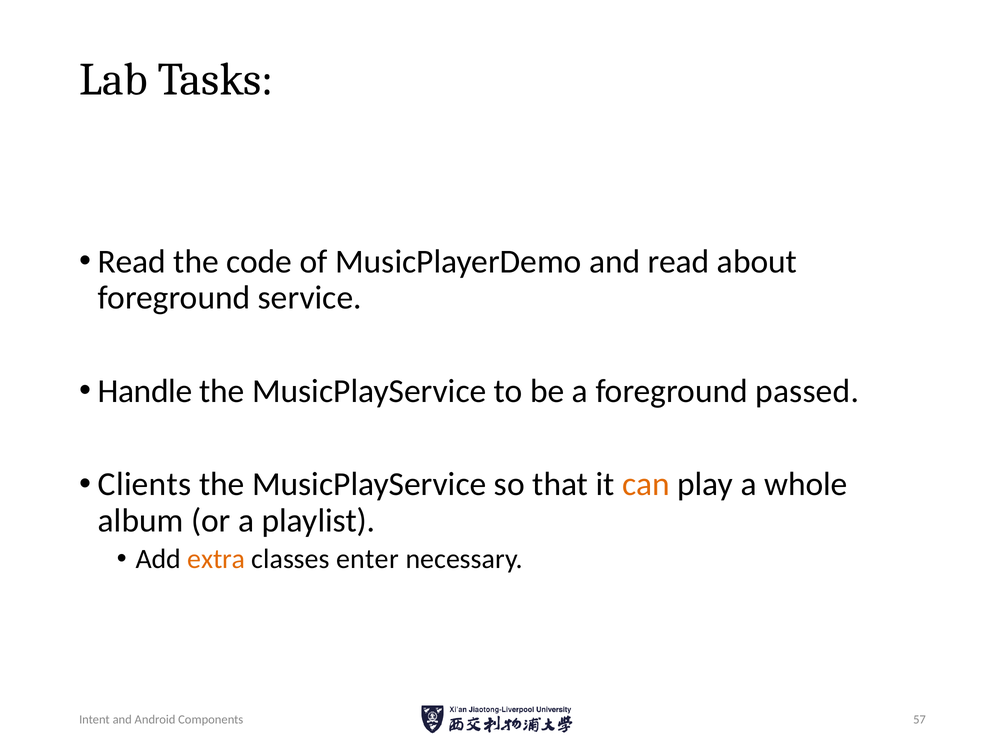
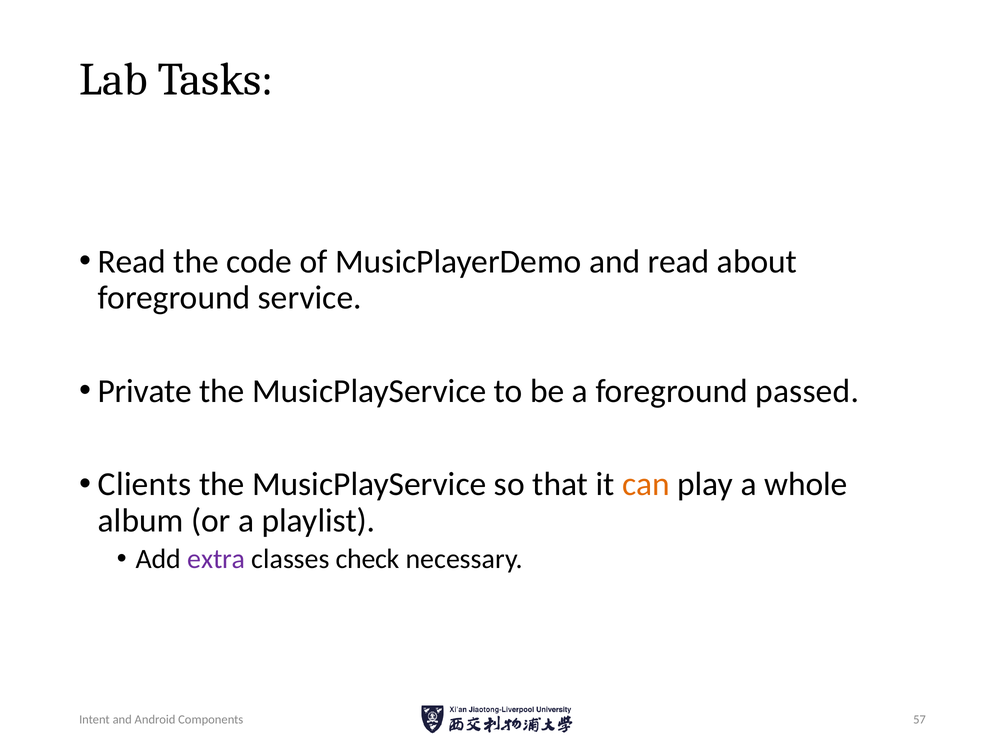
Handle: Handle -> Private (145, 391)
extra colour: orange -> purple (216, 559)
enter: enter -> check (368, 559)
